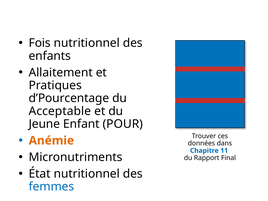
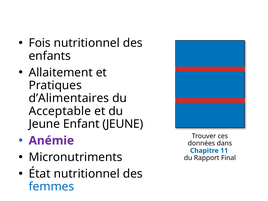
d’Pourcentage: d’Pourcentage -> d’Alimentaires (69, 98)
Enfant POUR: POUR -> JEUNE (123, 124)
Anémie colour: orange -> purple (51, 141)
